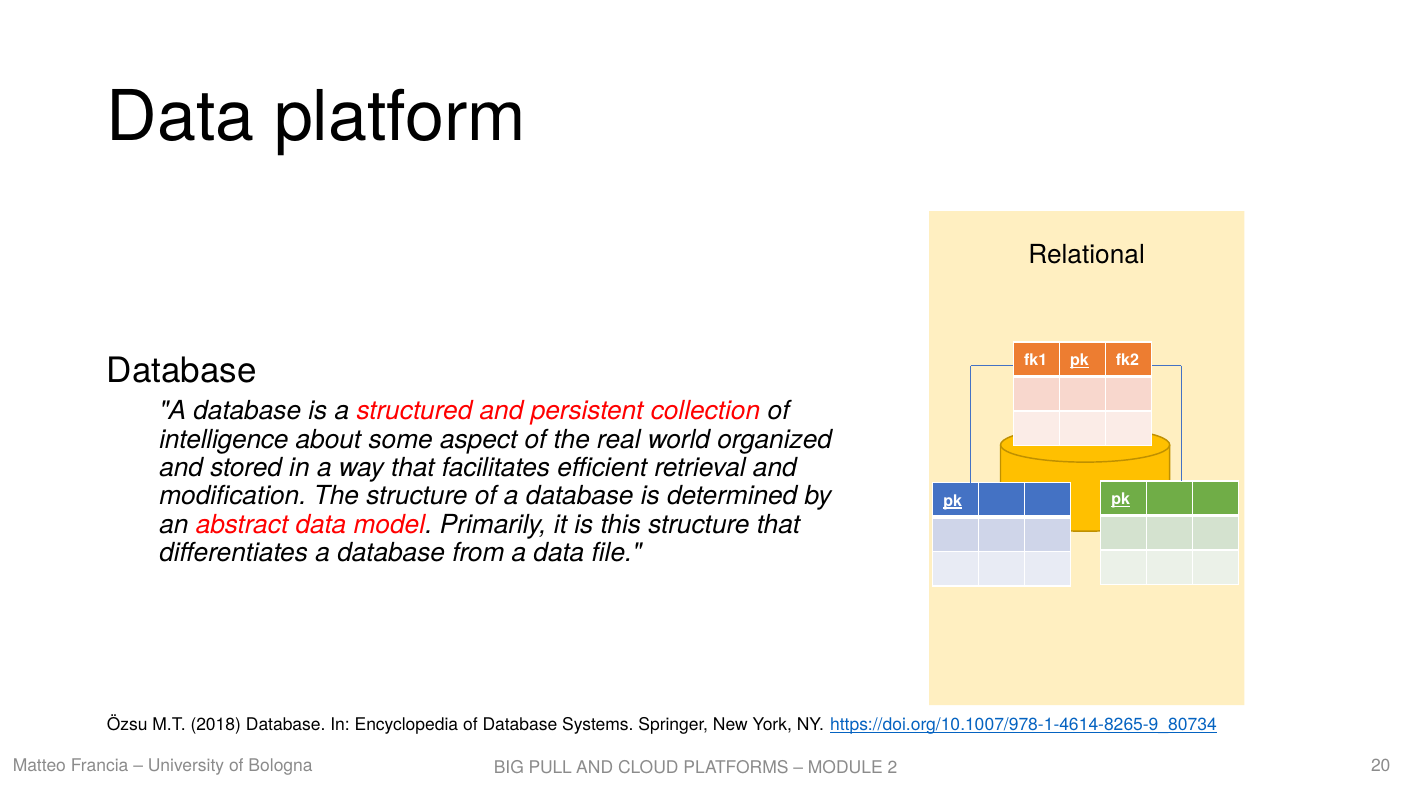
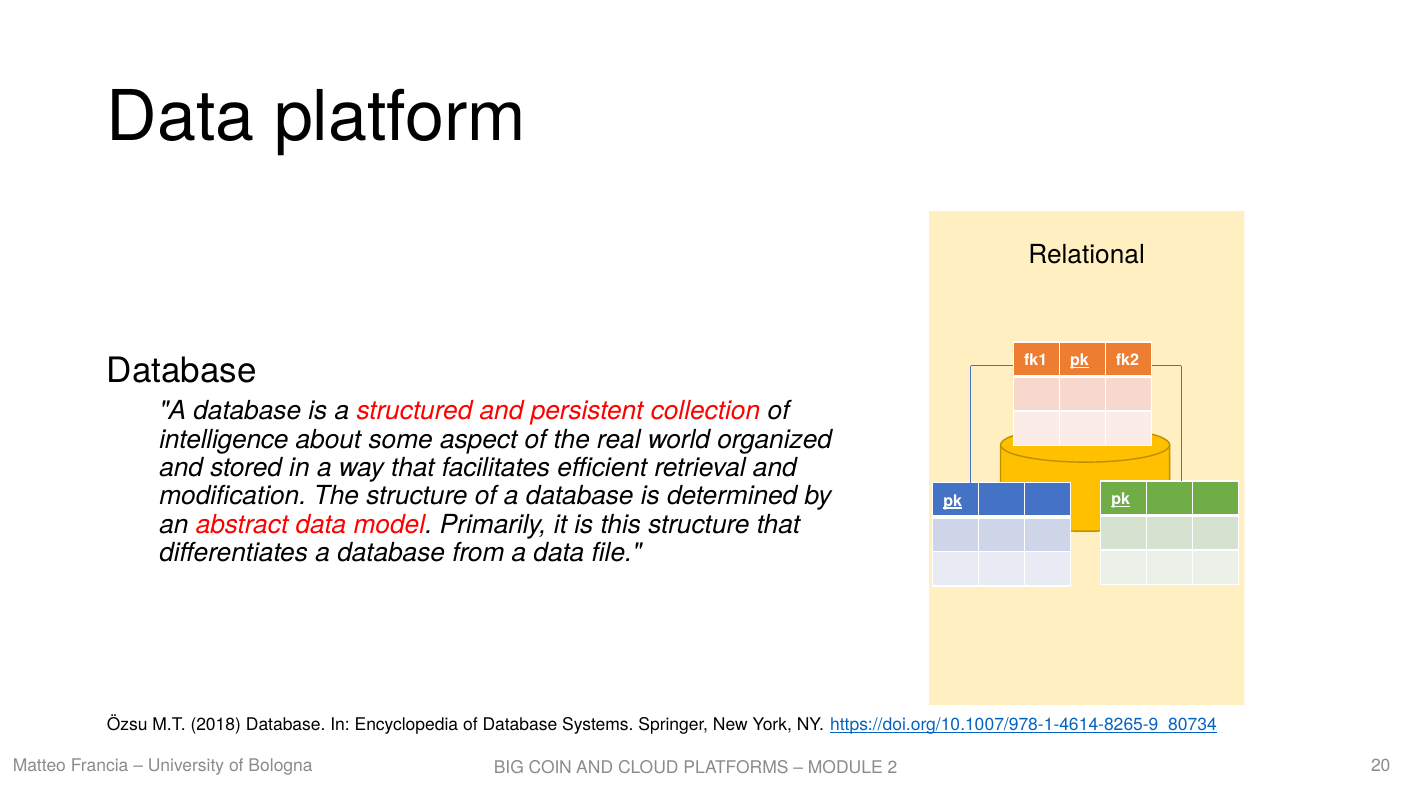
PULL: PULL -> COIN (550, 768)
